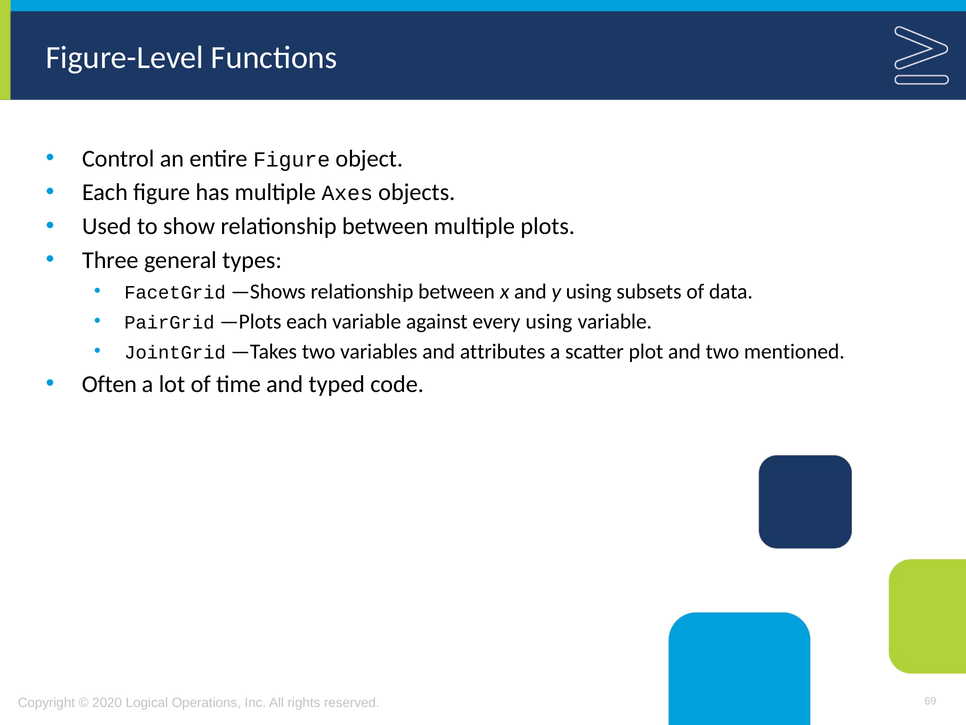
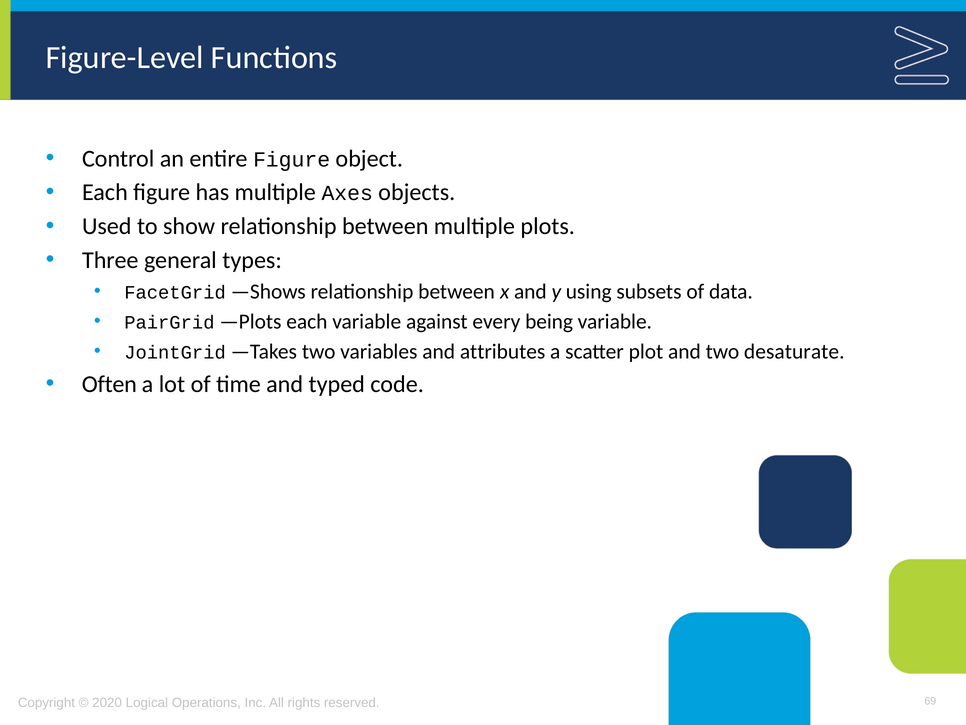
every using: using -> being (549, 322)
mentioned: mentioned -> desaturate (794, 352)
